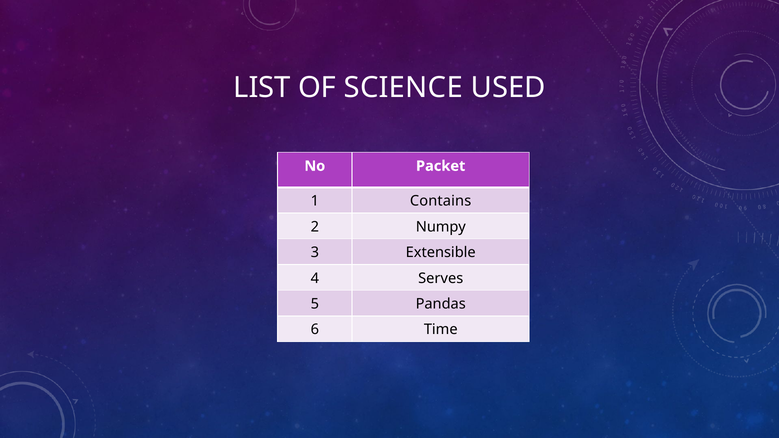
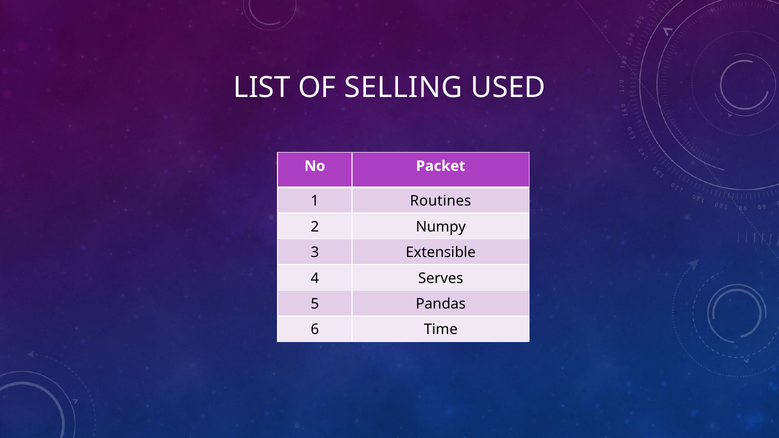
SCIENCE: SCIENCE -> SELLING (403, 87)
Contains: Contains -> Routines (441, 201)
